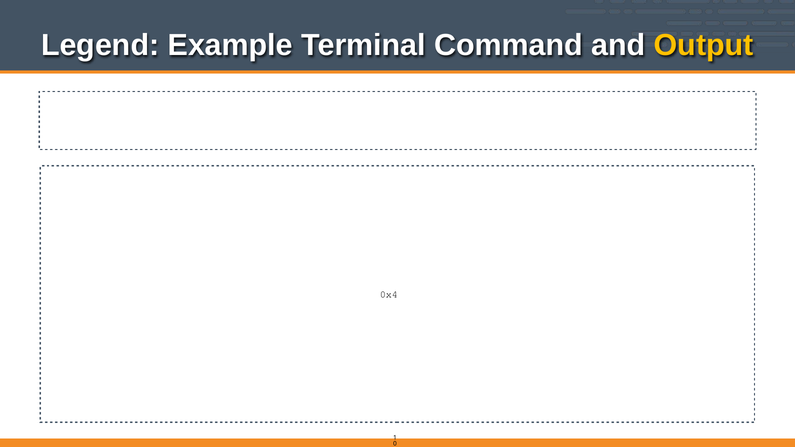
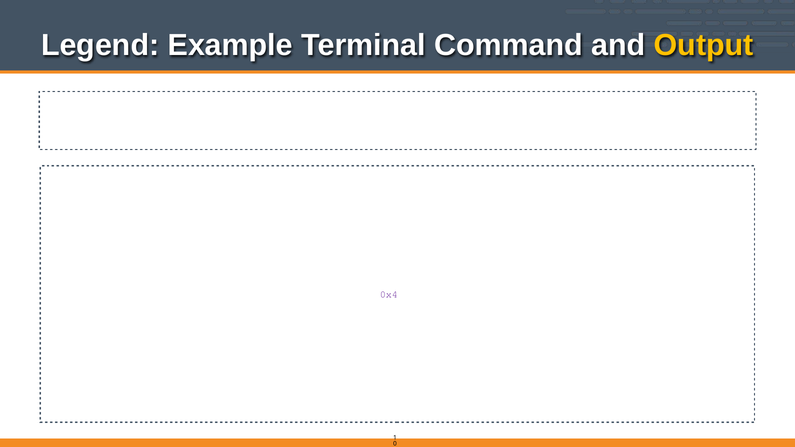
0x4 colour: black -> purple (389, 295)
